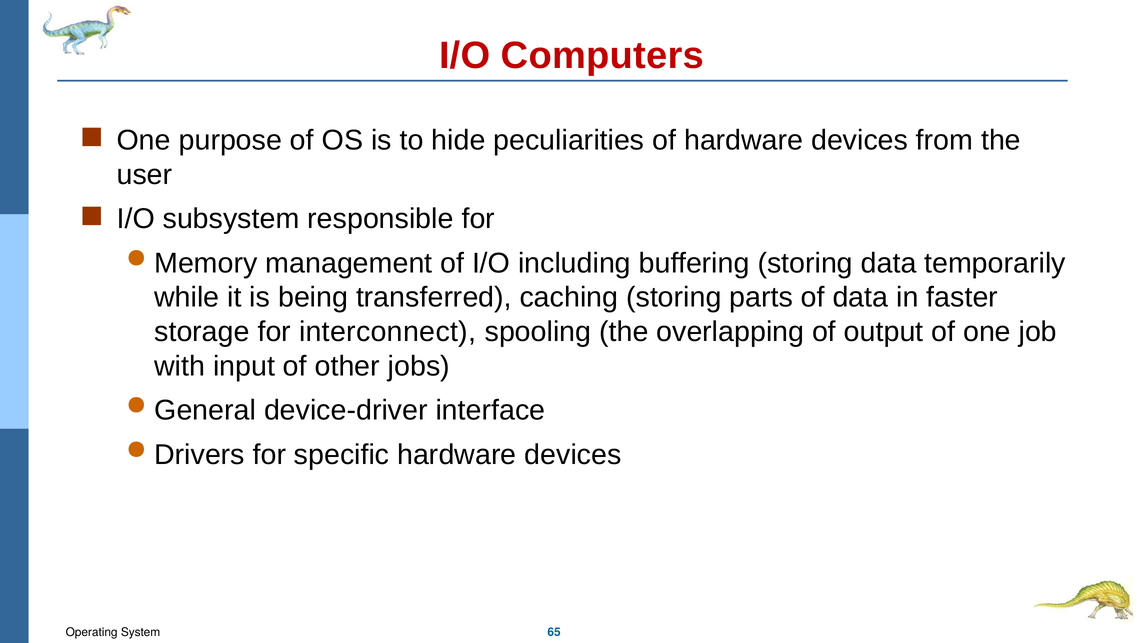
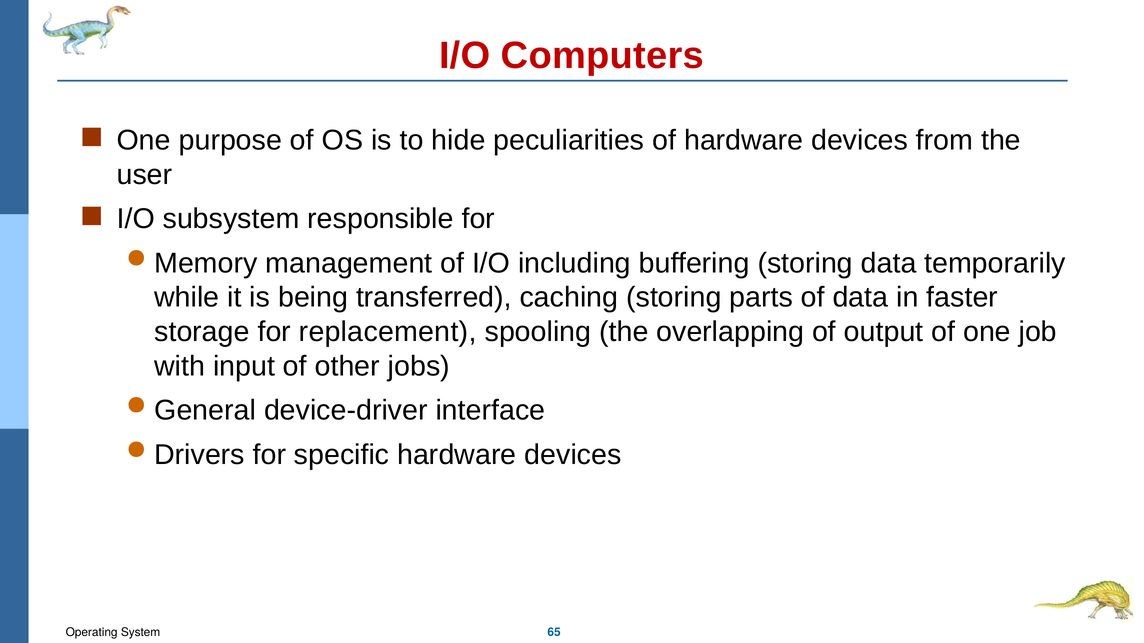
interconnect: interconnect -> replacement (388, 332)
